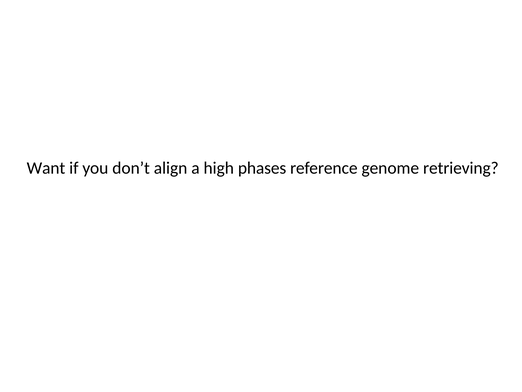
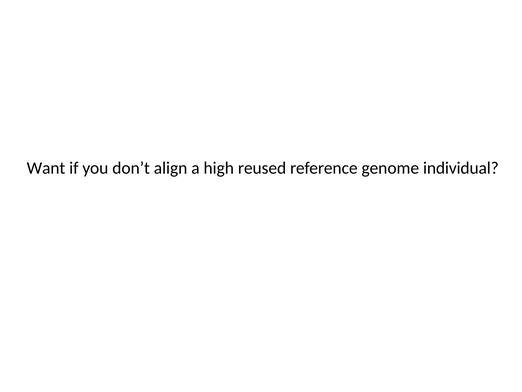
phases: phases -> reused (262, 168)
retrieving: retrieving -> individual (461, 168)
